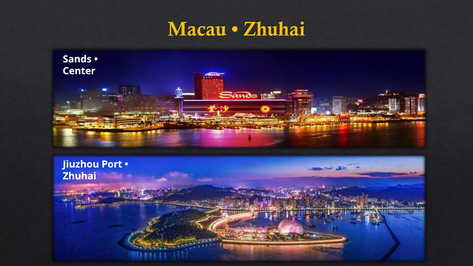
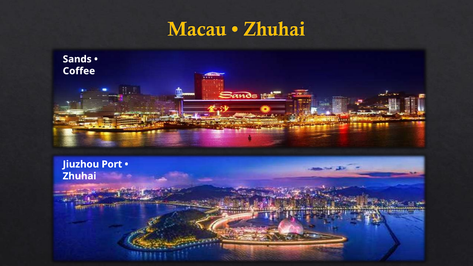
Center: Center -> Coffee (79, 71)
